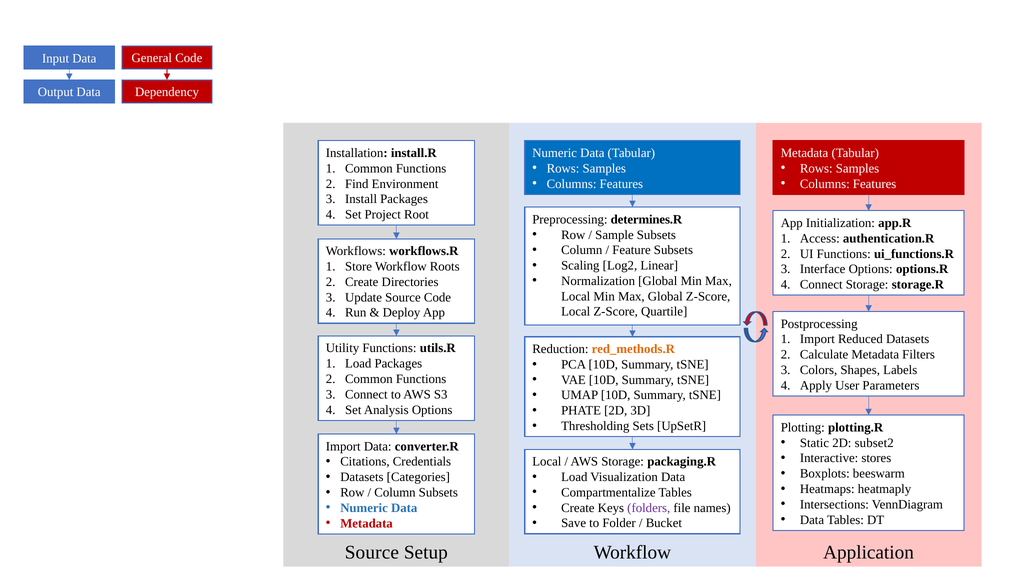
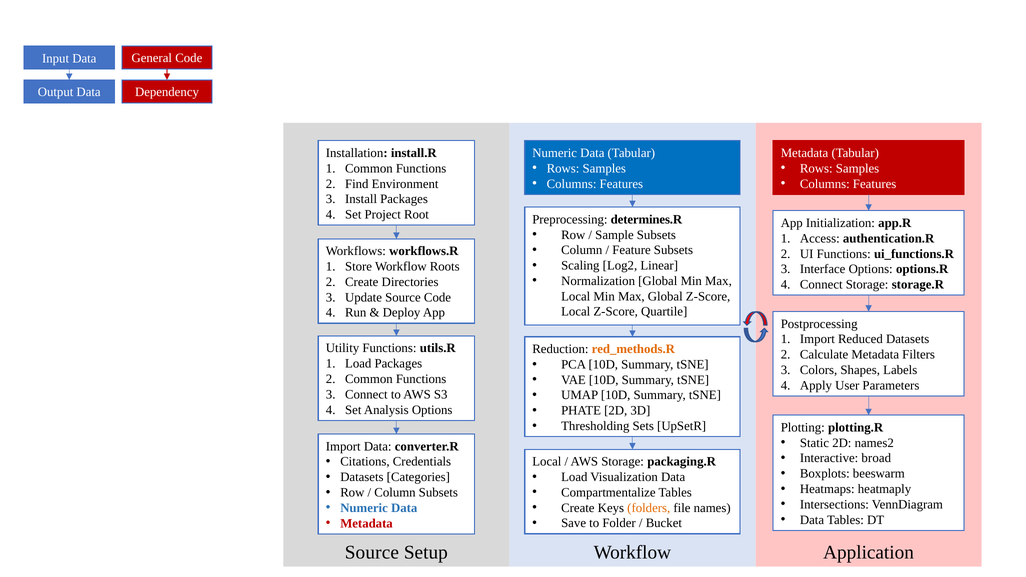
subset2: subset2 -> names2 (874, 443)
stores: stores -> broad (876, 458)
folders colour: purple -> orange (649, 508)
